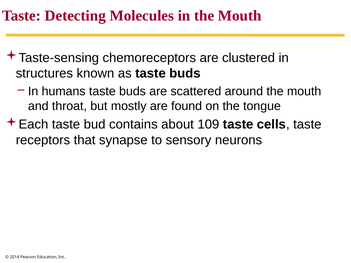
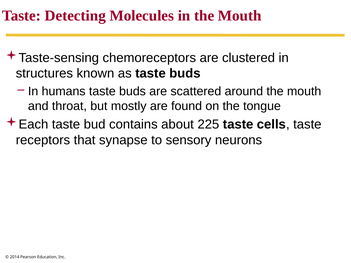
109: 109 -> 225 (208, 125)
